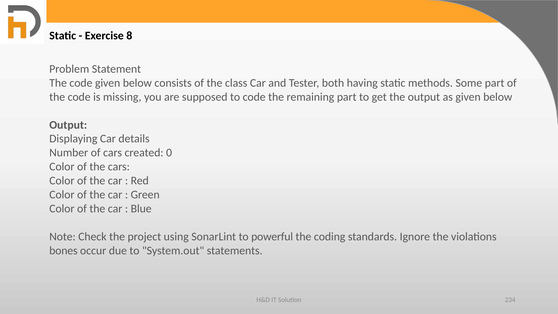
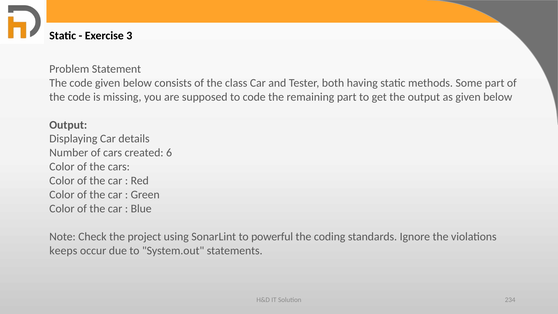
8: 8 -> 3 (129, 36)
0: 0 -> 6 (169, 153)
bones: bones -> keeps (63, 250)
